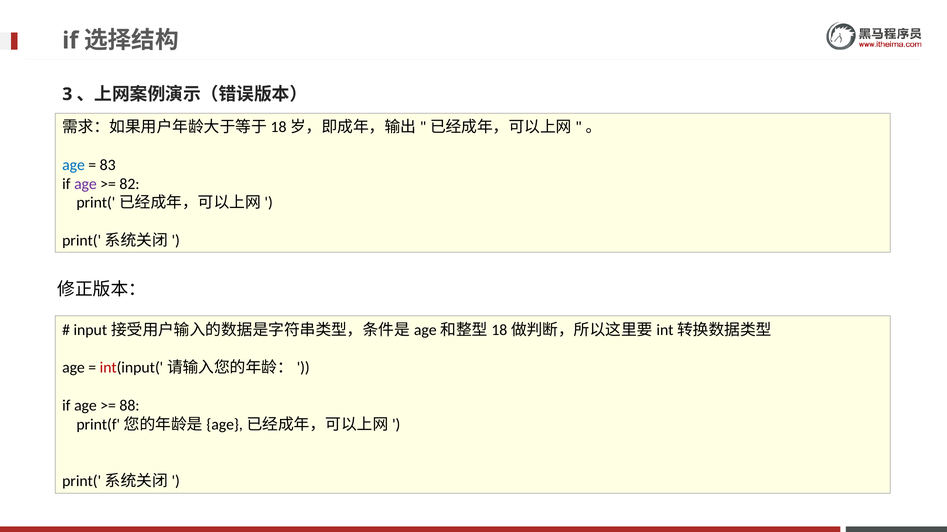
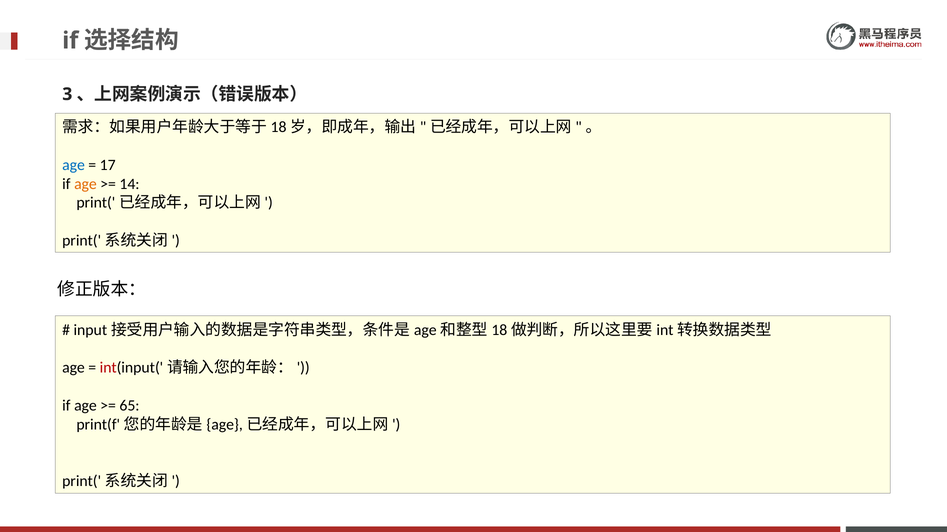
83: 83 -> 17 (108, 165)
age colour: purple -> orange (85, 184)
82: 82 -> 14 (130, 184)
88: 88 -> 65 (130, 406)
